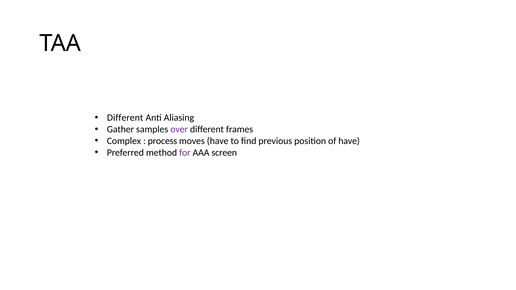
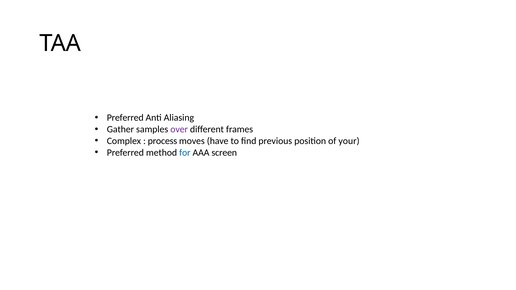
Different: Different -> Preferred (125, 118)
of have: have -> your (349, 141)
for colour: purple -> blue (185, 153)
